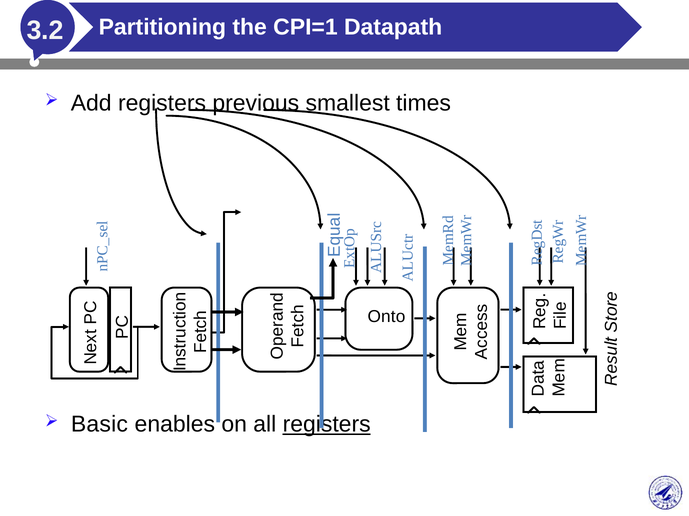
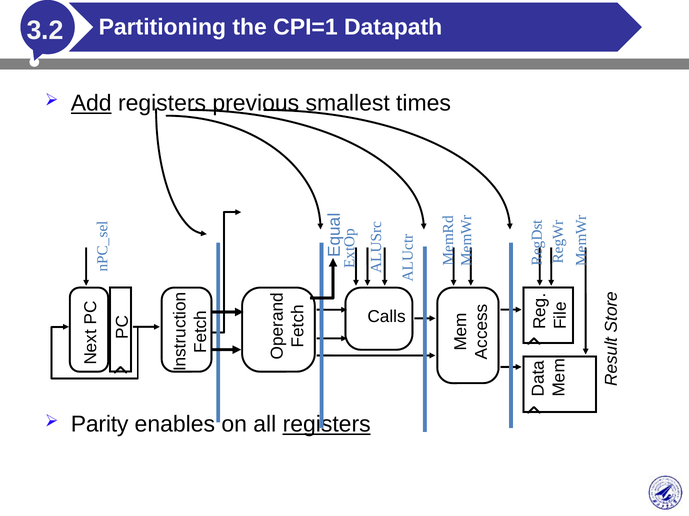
Add underline: none -> present (91, 103)
Onto: Onto -> Calls (387, 317)
Basic: Basic -> Parity (100, 425)
